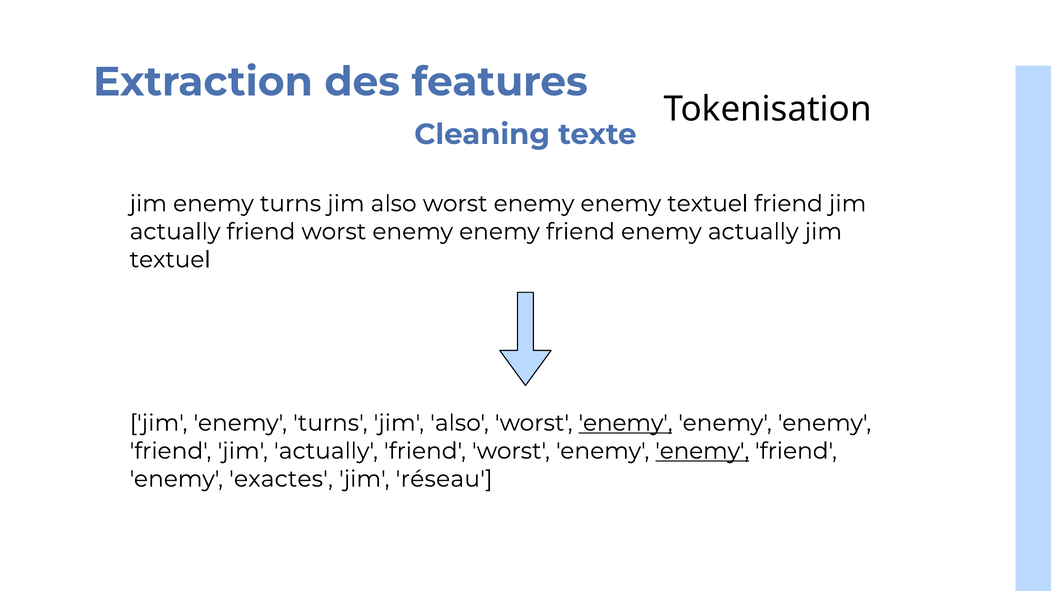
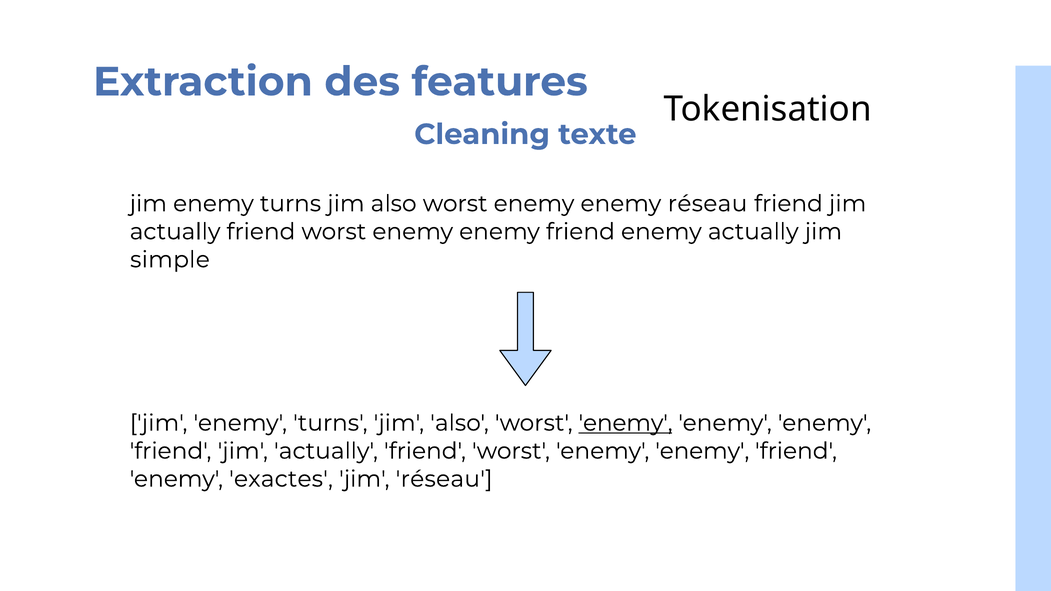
enemy textuel: textuel -> réseau (708, 204)
textuel: textuel -> simple (170, 260)
enemy underline: present -> none (702, 451)
